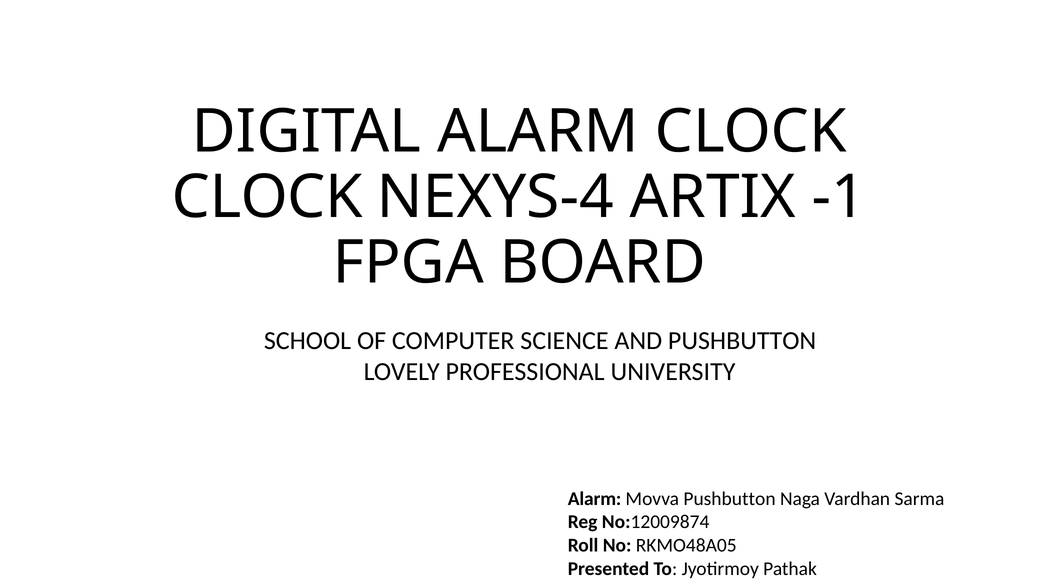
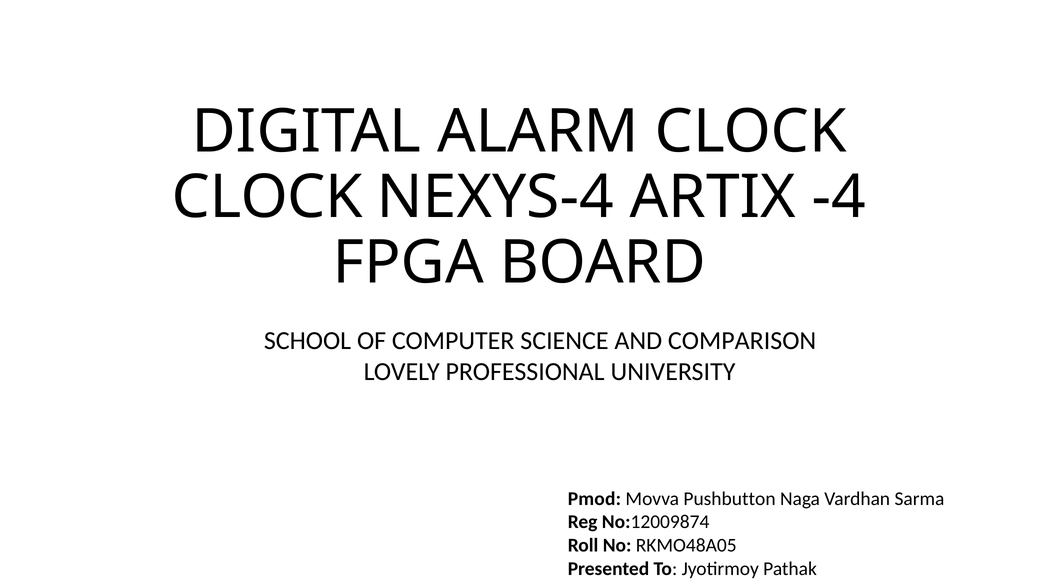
-1: -1 -> -4 (839, 197)
AND PUSHBUTTON: PUSHBUTTON -> COMPARISON (742, 341)
Alarm: Alarm -> Pmod (594, 499)
